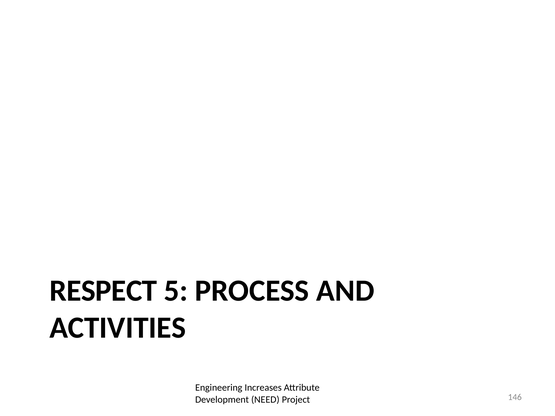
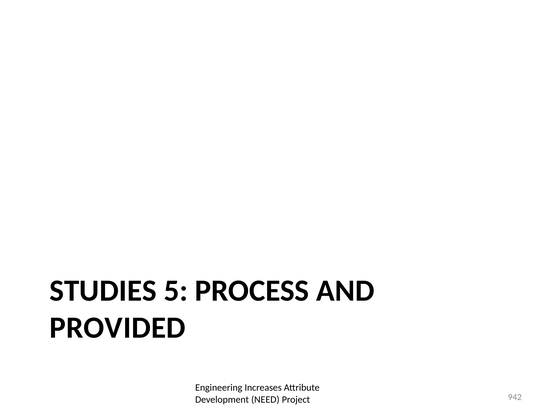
RESPECT: RESPECT -> STUDIES (103, 291)
ACTIVITIES: ACTIVITIES -> PROVIDED (118, 328)
146: 146 -> 942 (515, 397)
